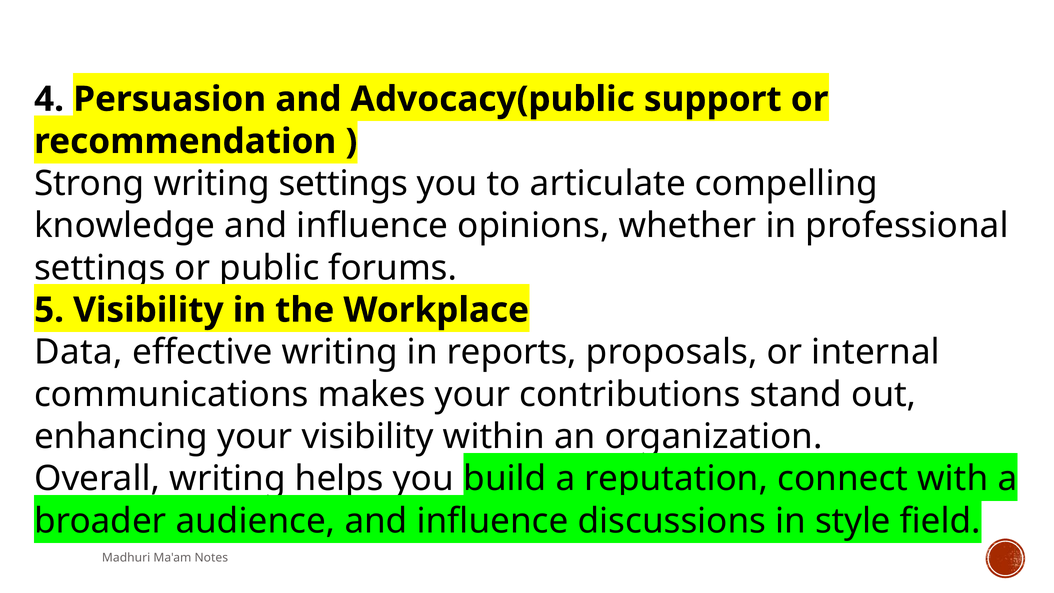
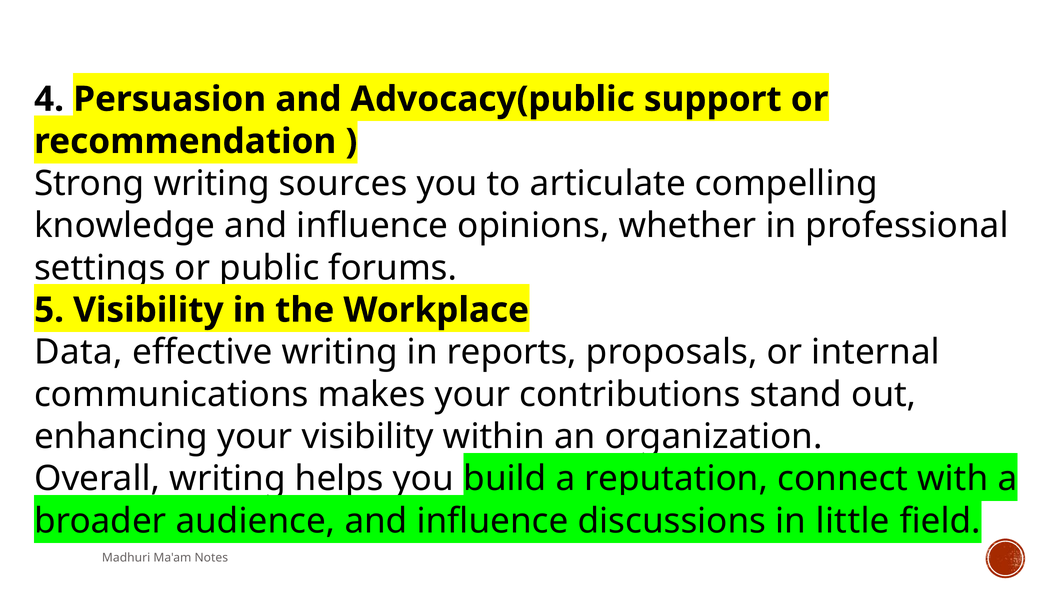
writing settings: settings -> sources (343, 184)
style: style -> little (853, 521)
